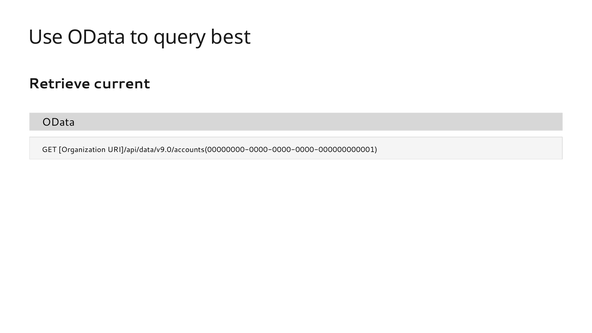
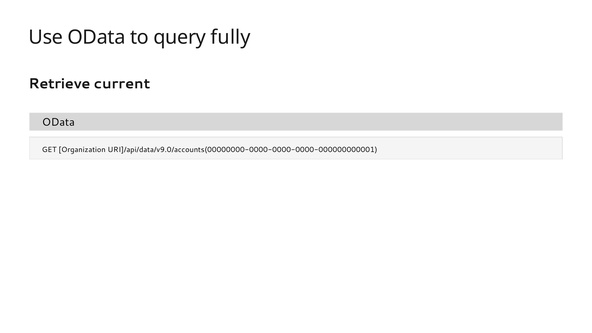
best: best -> fully (231, 37)
